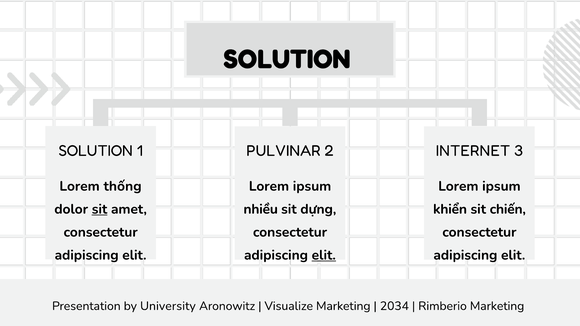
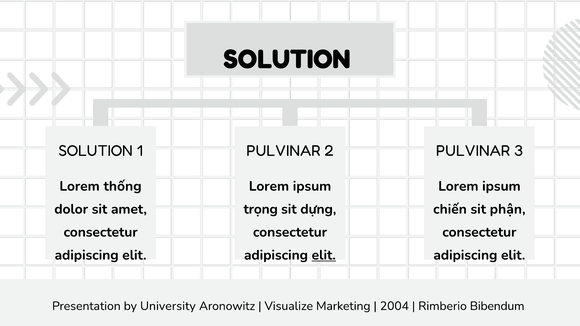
2 INTERNET: INTERNET -> PULVINAR (473, 151)
sit underline: present -> none (99, 209)
nhiều: nhiều -> trọng (261, 209)
khiển: khiển -> chiến (450, 209)
chiến: chiến -> phận (508, 209)
2034: 2034 -> 2004 (394, 306)
Rimberio Marketing: Marketing -> Bibendum (497, 306)
